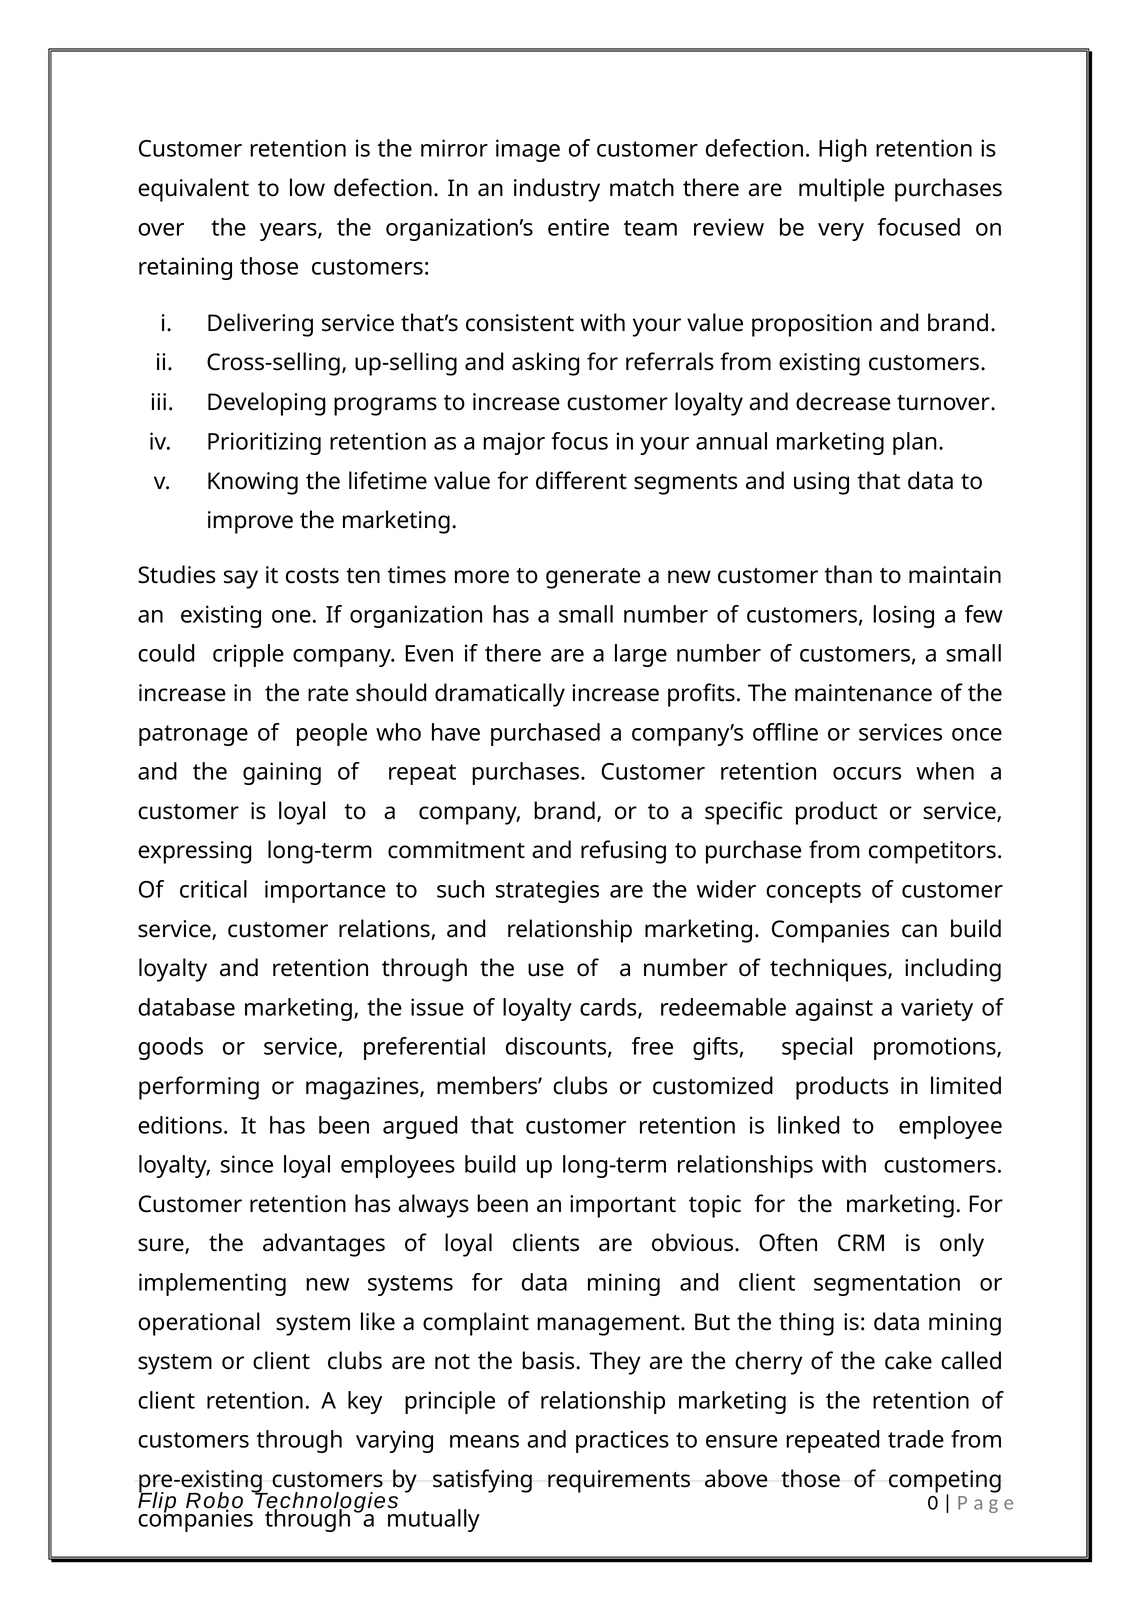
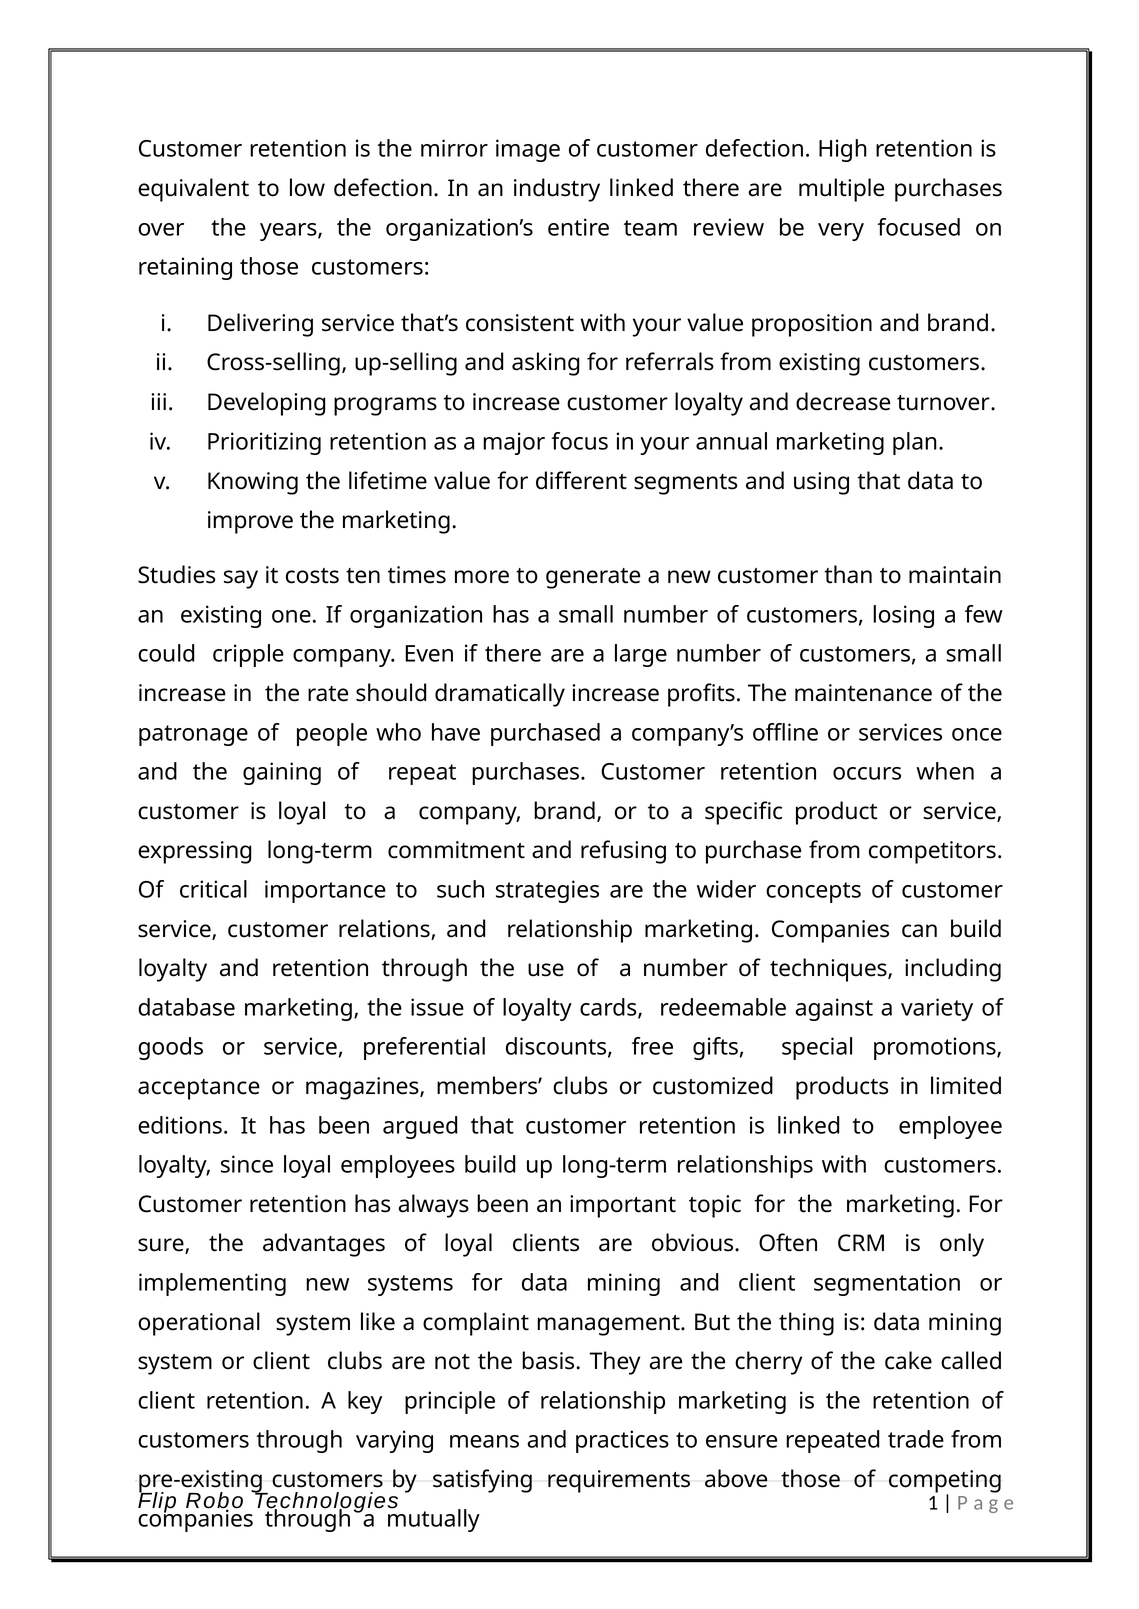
industry match: match -> linked (642, 189)
performing: performing -> acceptance (199, 1087)
0: 0 -> 1 (933, 1504)
